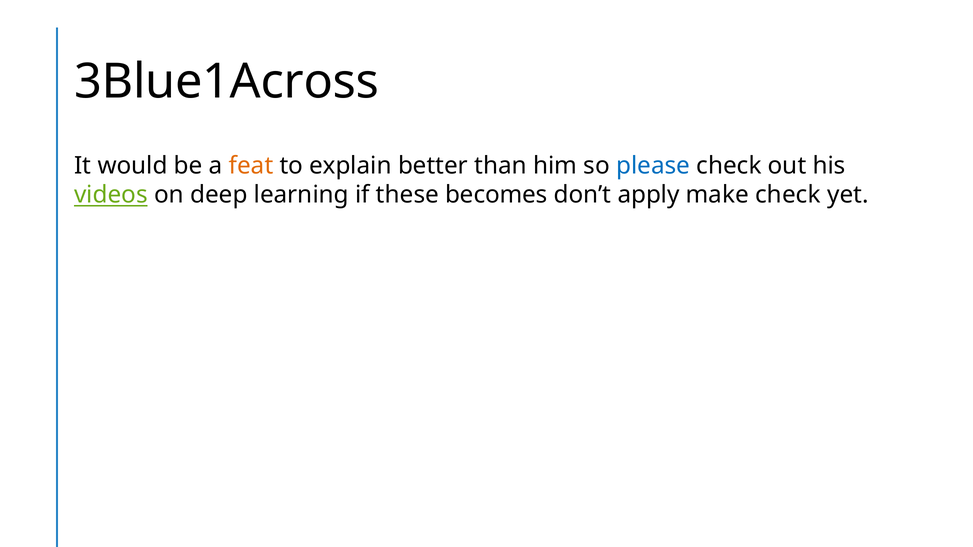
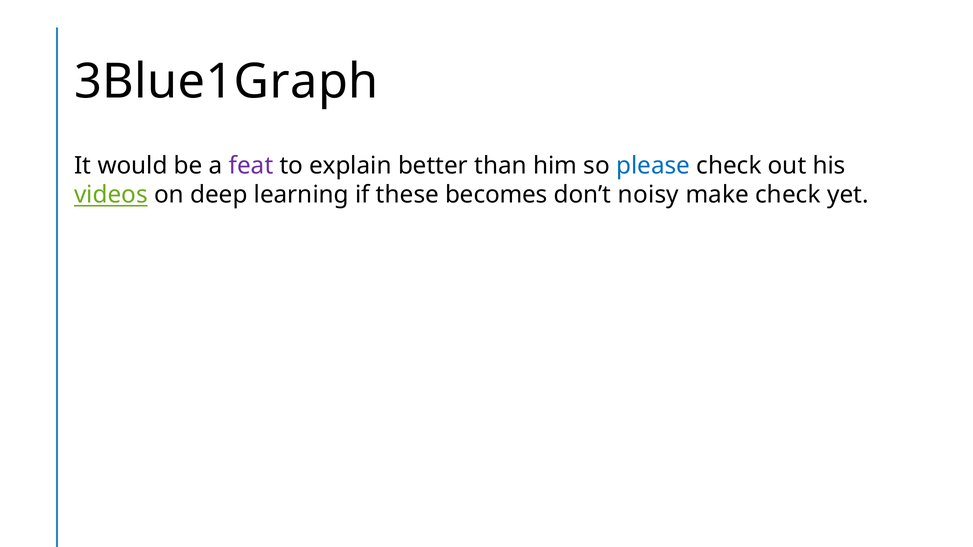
3Blue1Across: 3Blue1Across -> 3Blue1Graph (226, 82)
feat colour: orange -> purple (251, 166)
apply: apply -> noisy (648, 195)
